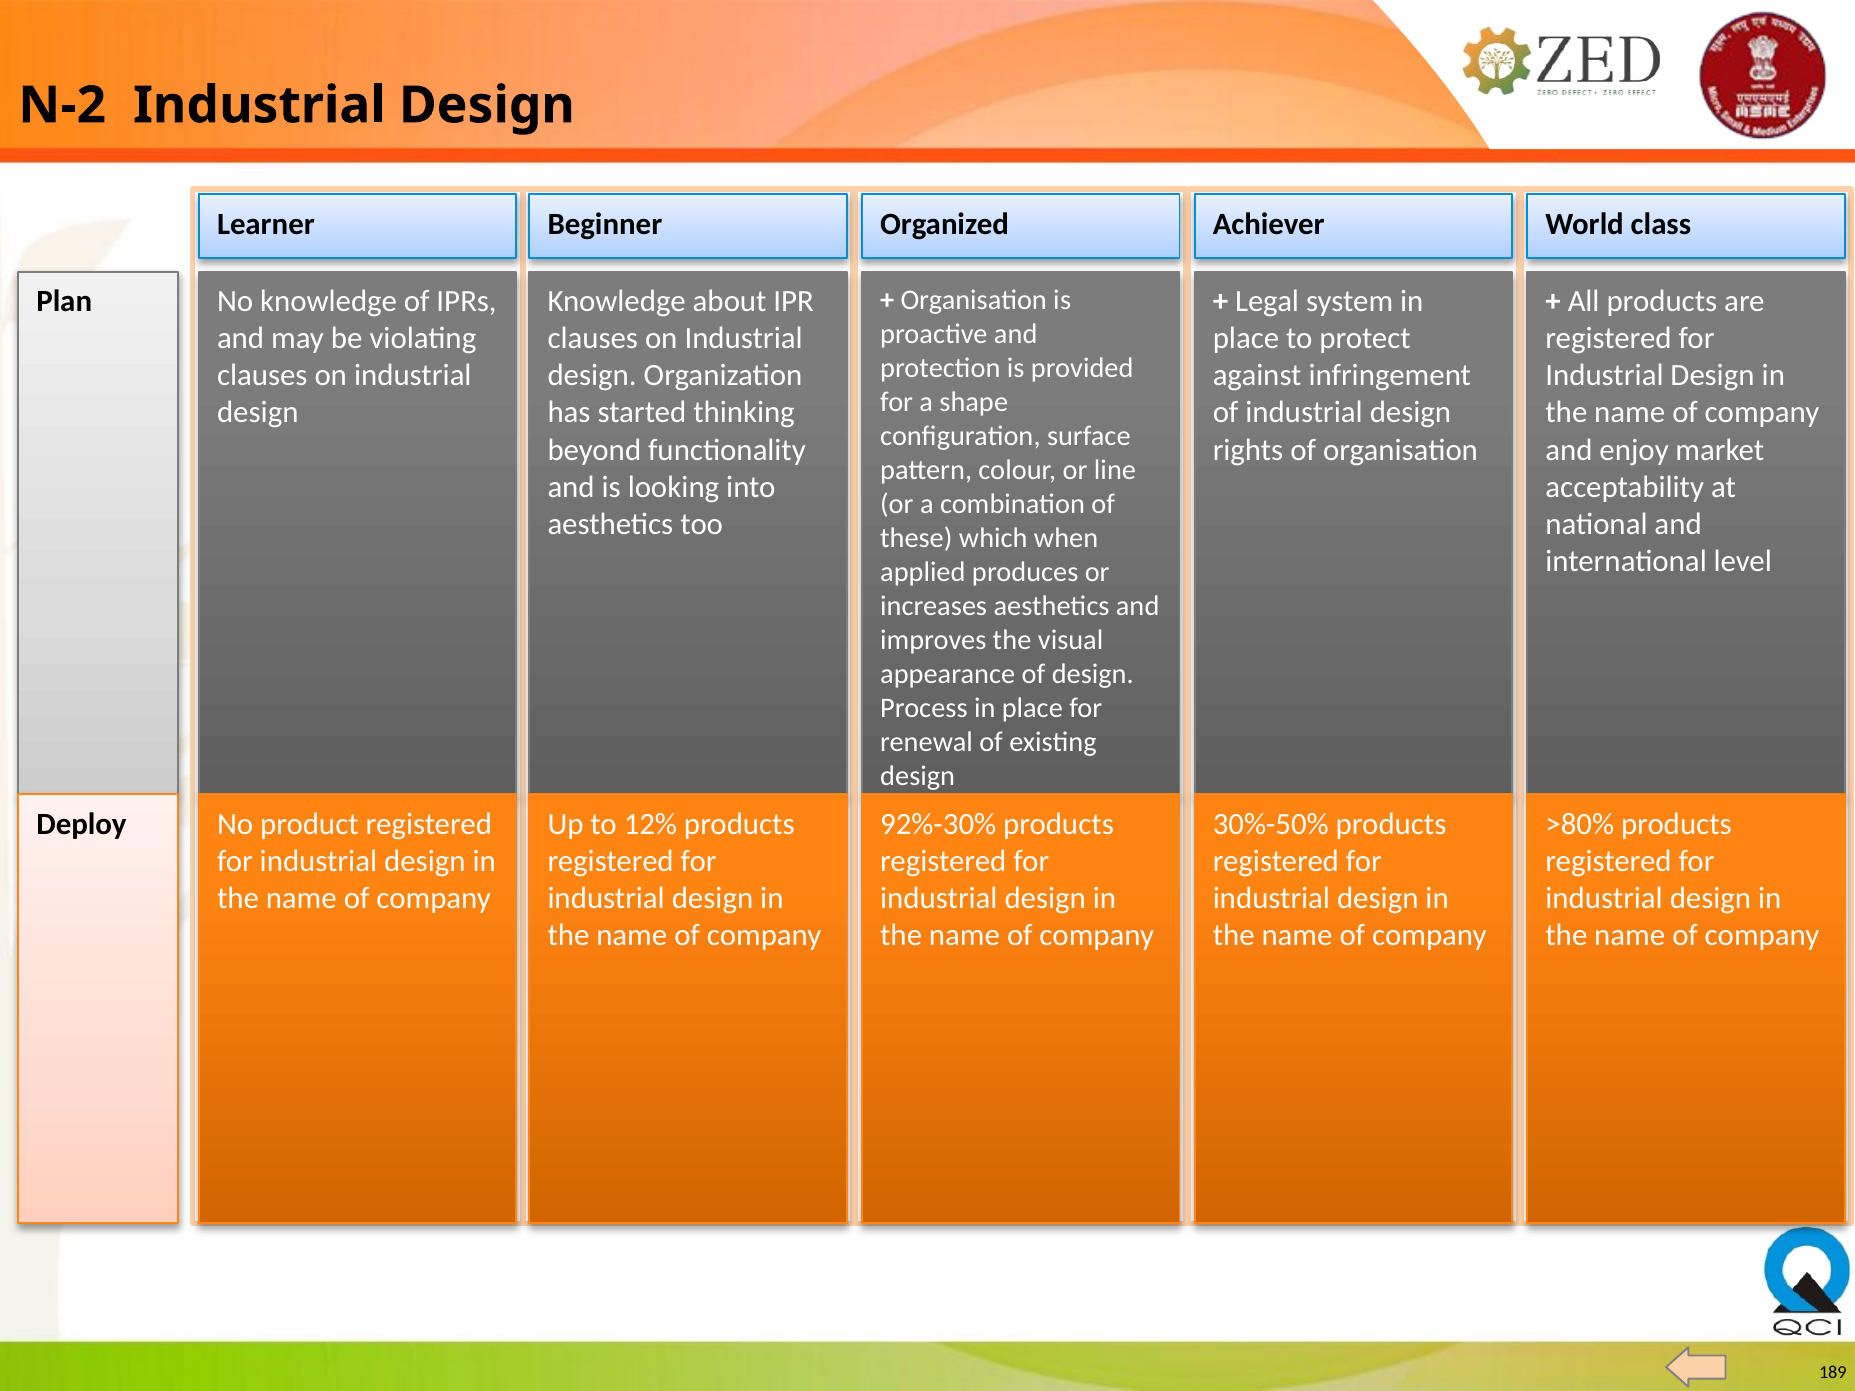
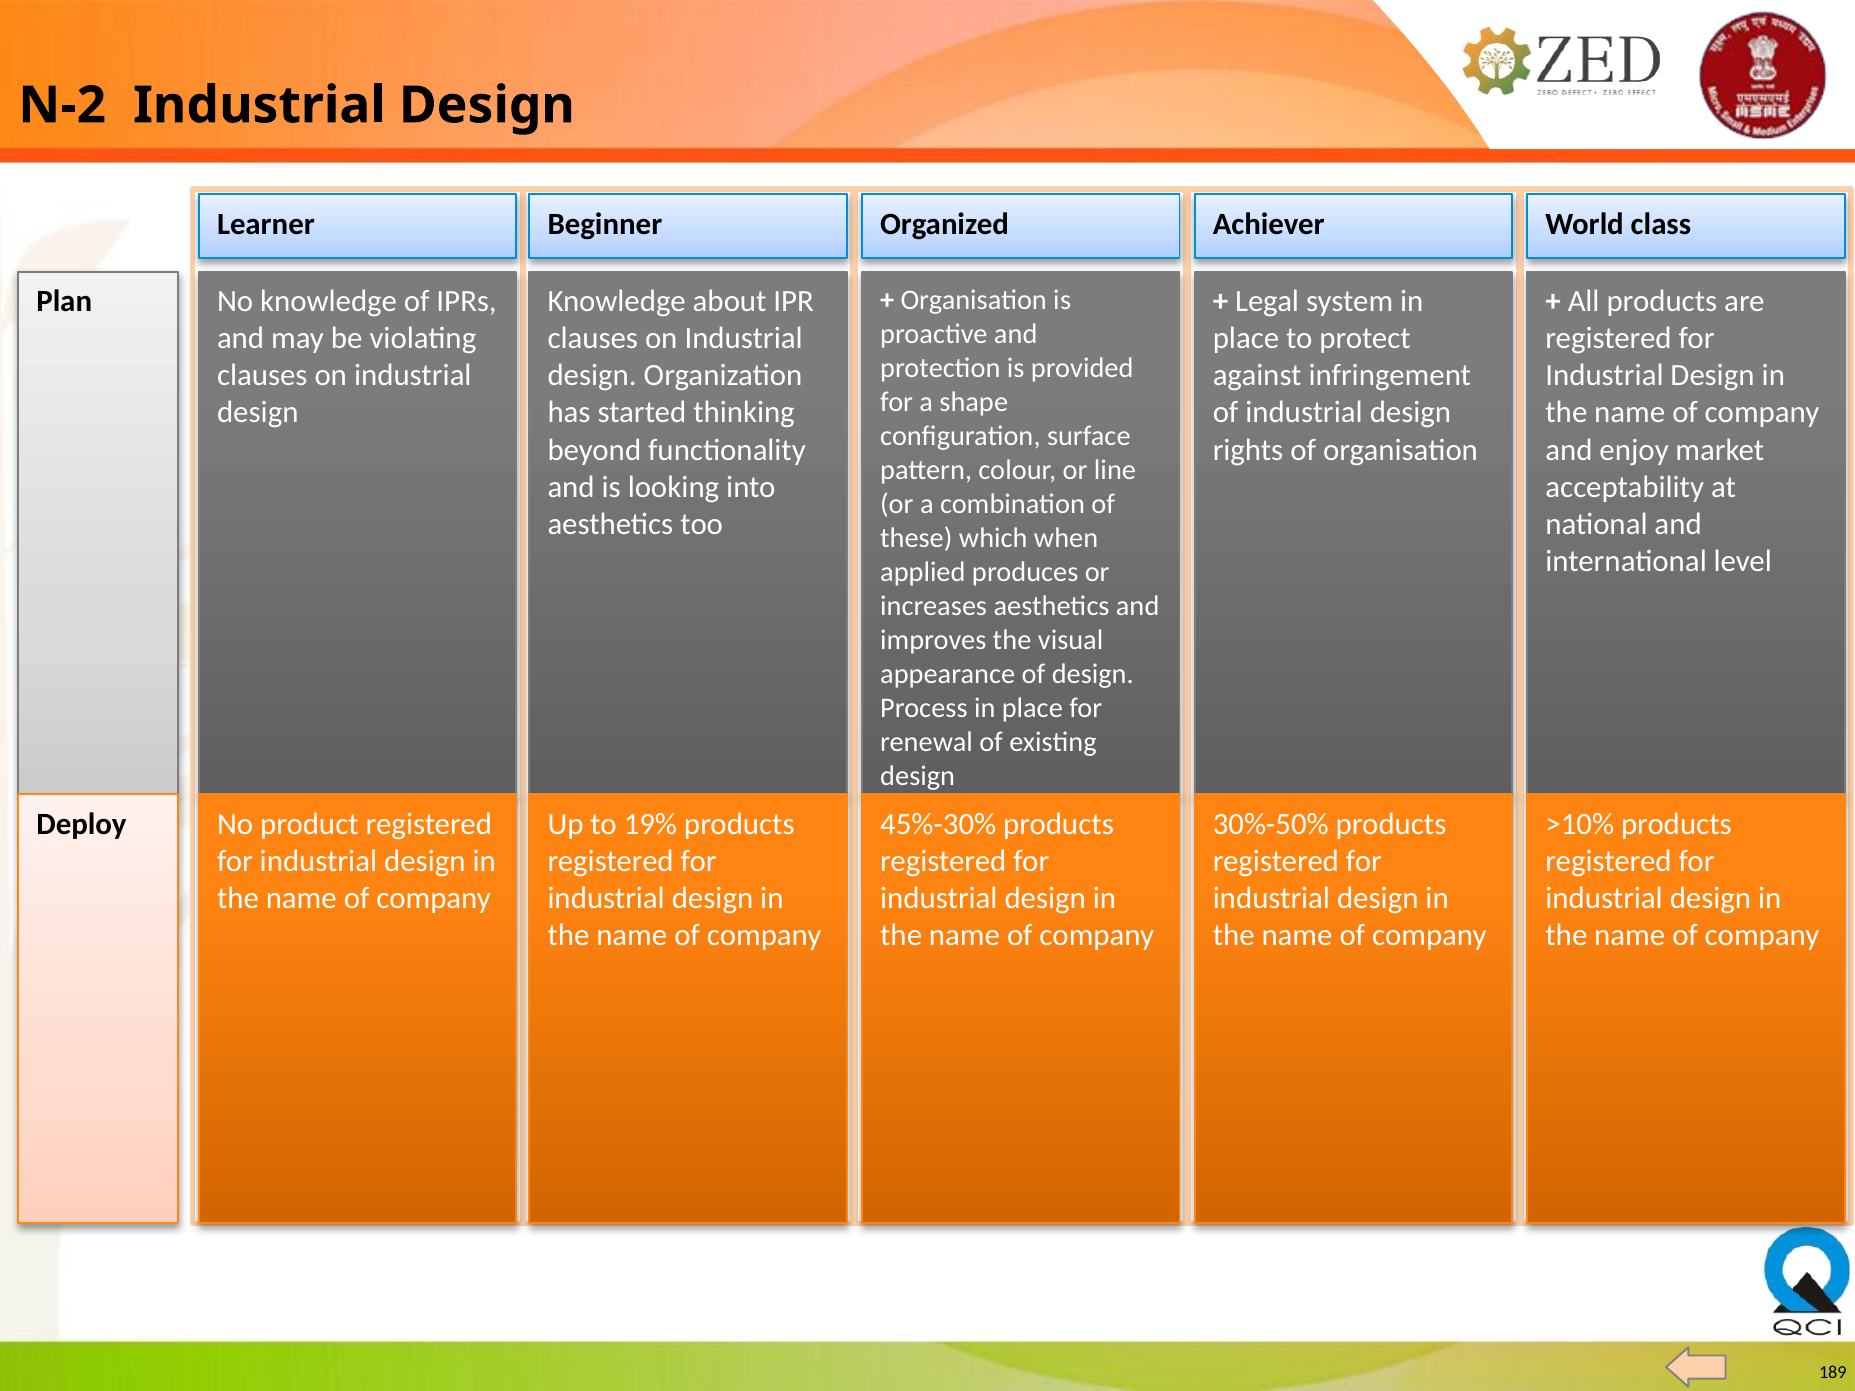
12%: 12% -> 19% (650, 824)
92%-30%: 92%-30% -> 45%-30% (938, 824)
>80%: >80% -> >10% (1580, 824)
